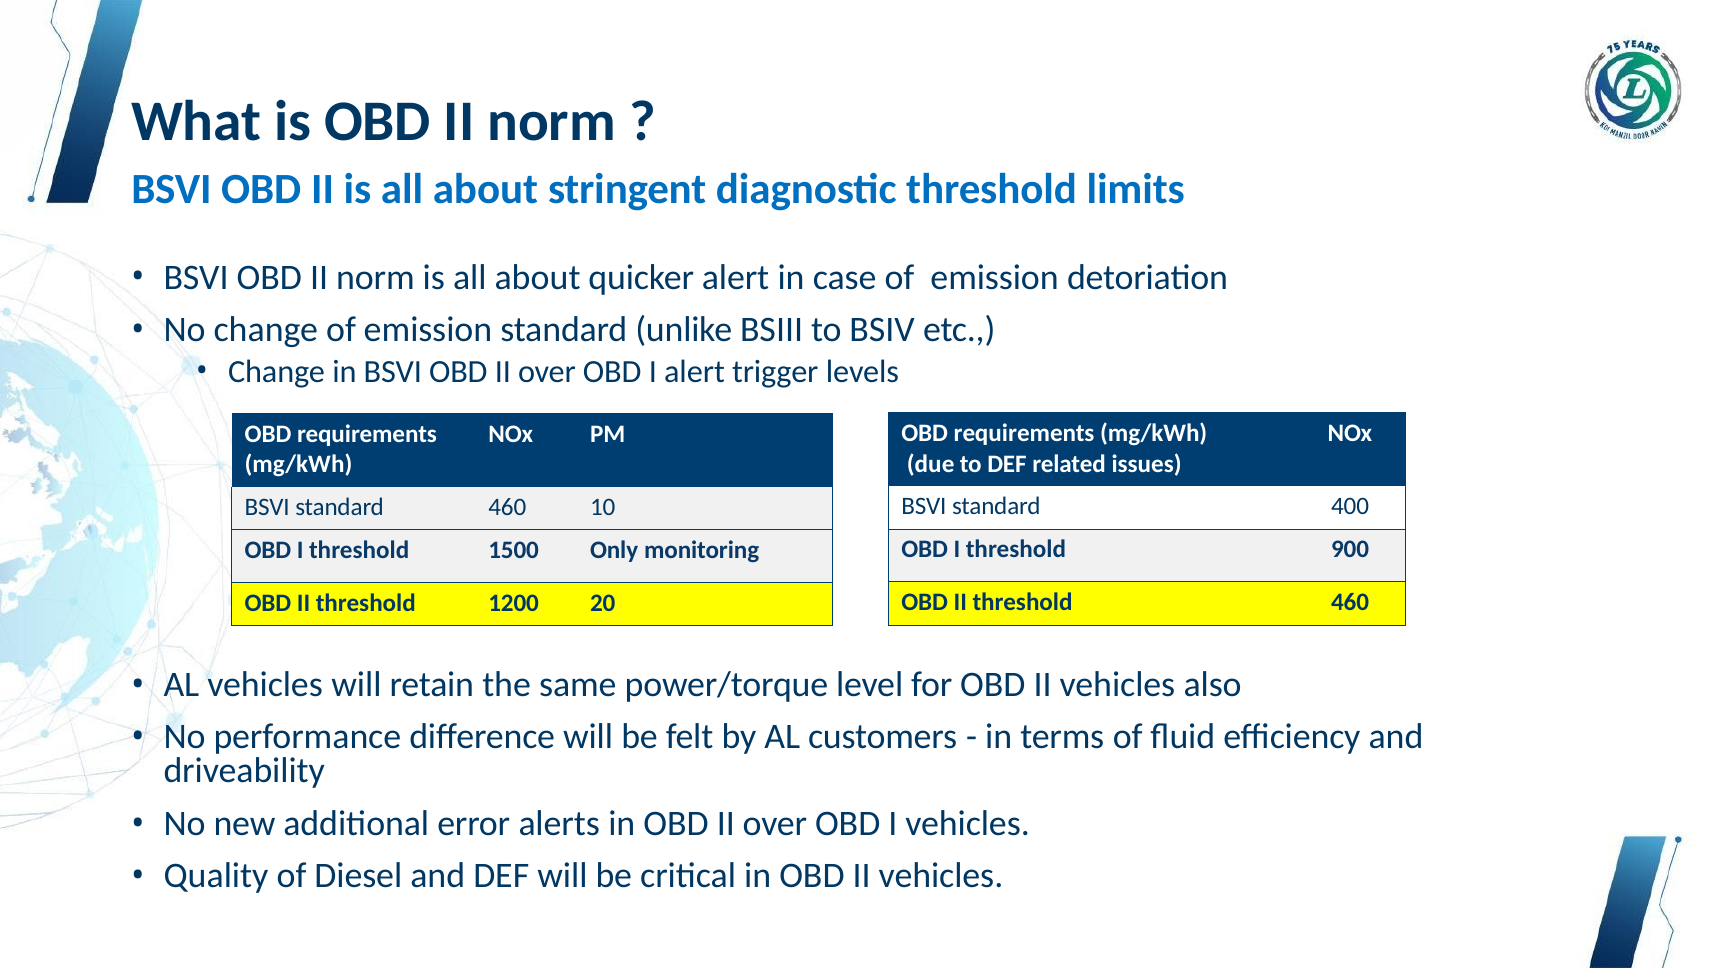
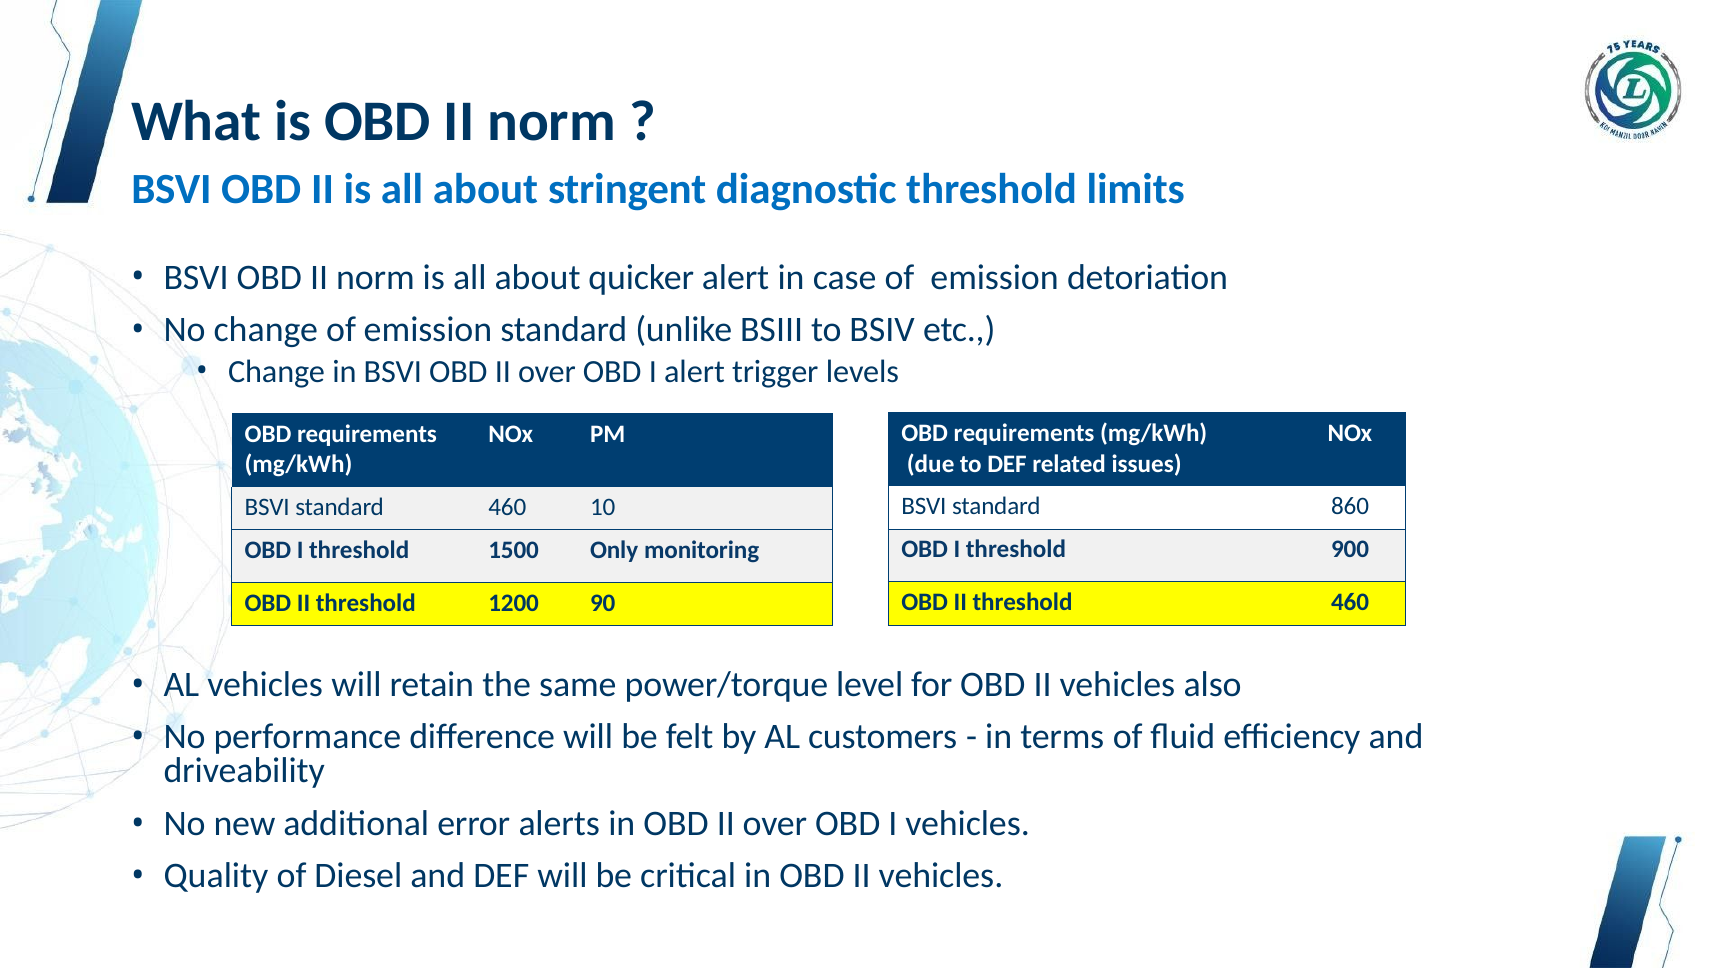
400: 400 -> 860 (1350, 507)
20: 20 -> 90 (603, 604)
